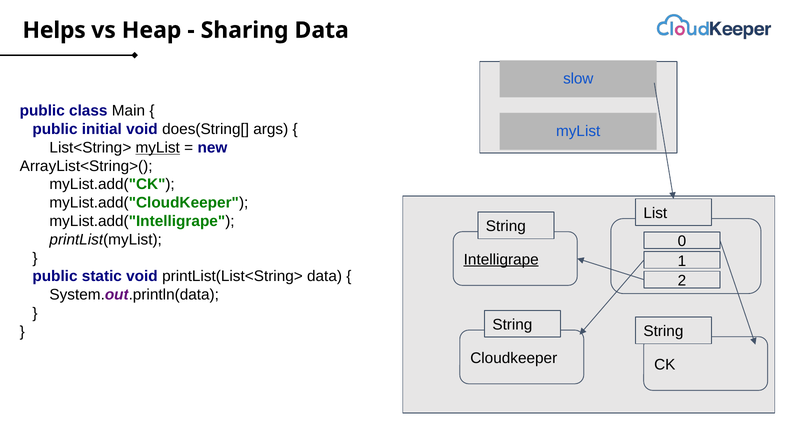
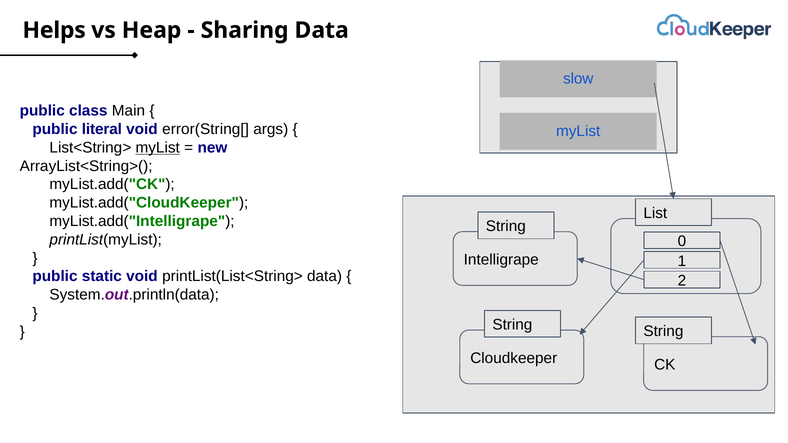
initial: initial -> literal (102, 129)
does(String[: does(String[ -> error(String[ (206, 129)
Intelligrape underline: present -> none (501, 260)
